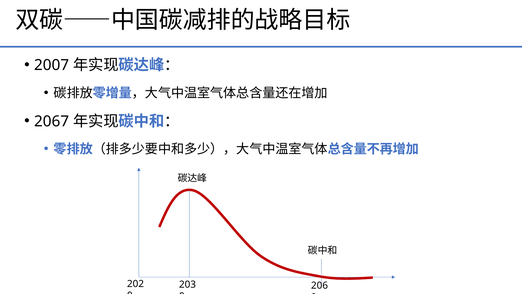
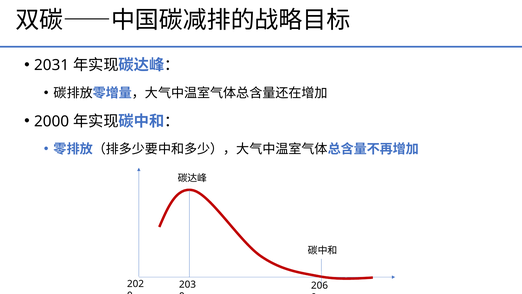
2007: 2007 -> 2031 (52, 65)
2067: 2067 -> 2000 (52, 121)
